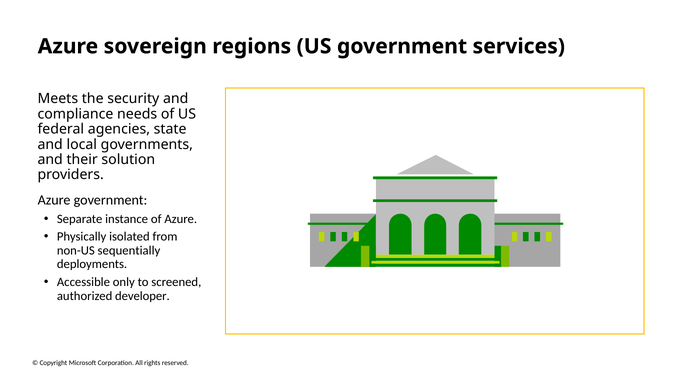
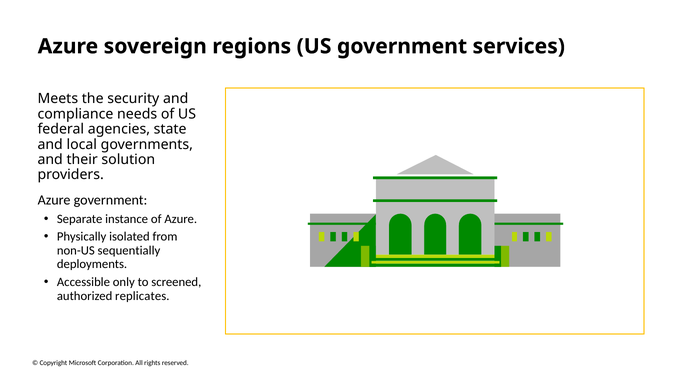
developer: developer -> replicates (142, 296)
